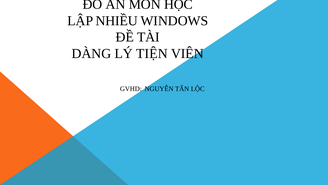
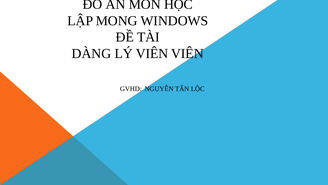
NHIỀU: NHIỀU -> MONG (117, 21)
LÝ TIỆN: TIỆN -> VIÊN (152, 53)
